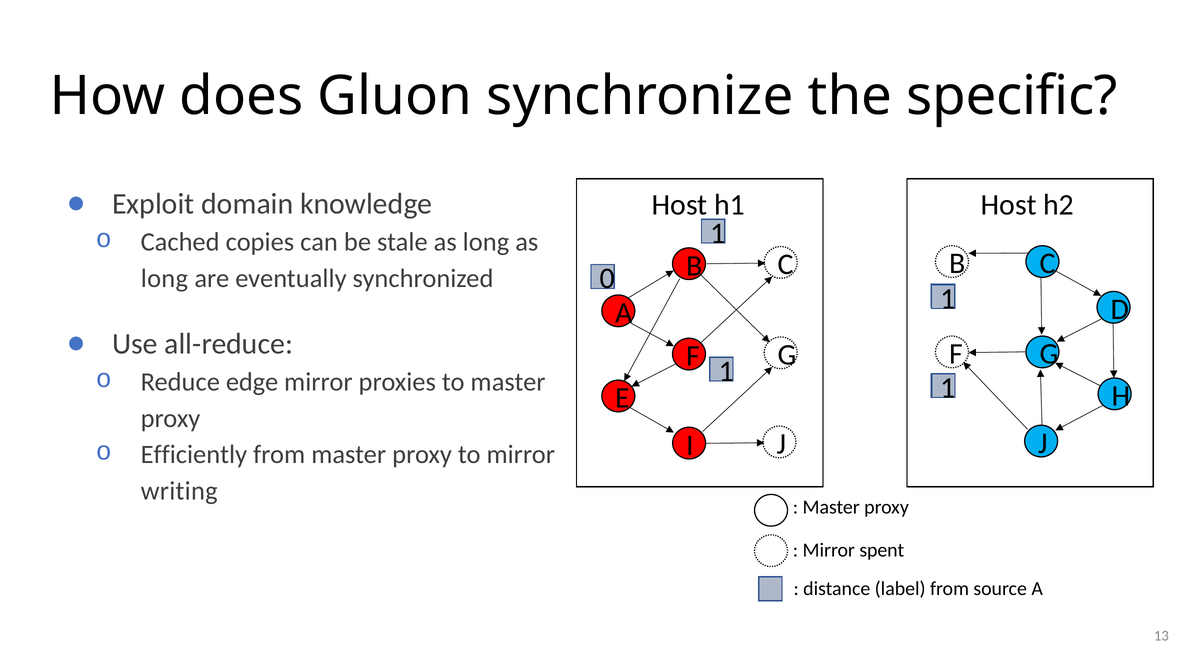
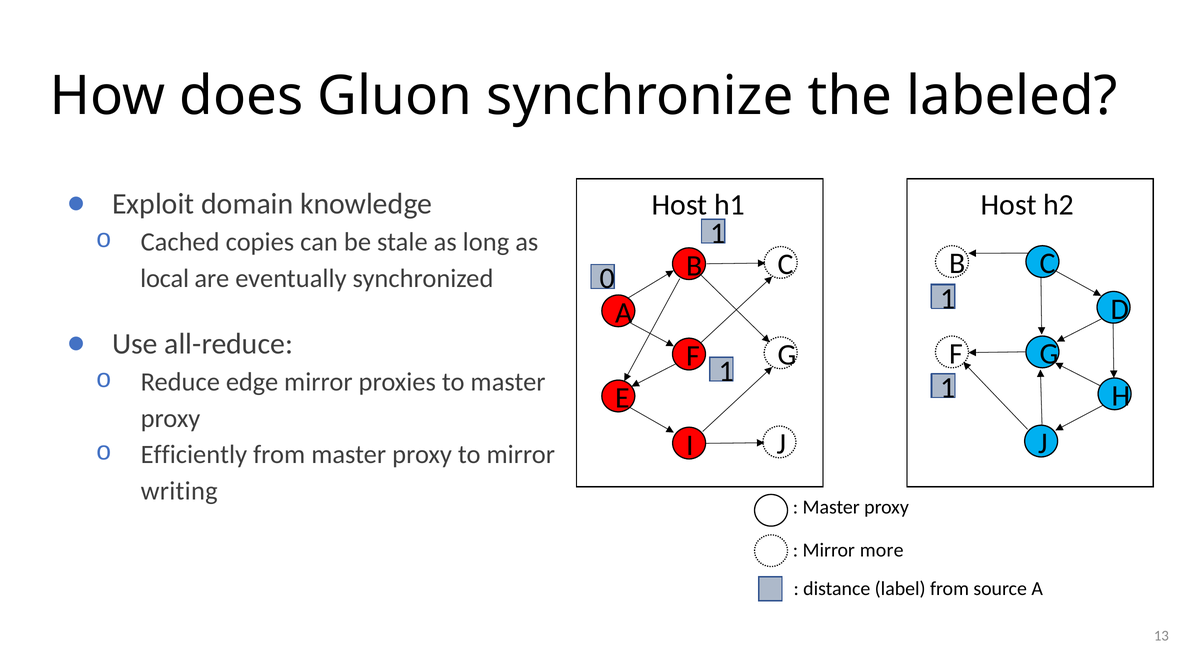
specific: specific -> labeled (1012, 96)
long: long -> local (165, 278)
spent: spent -> more (882, 550)
